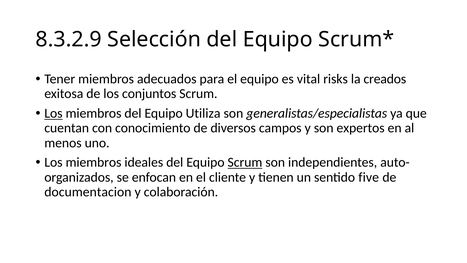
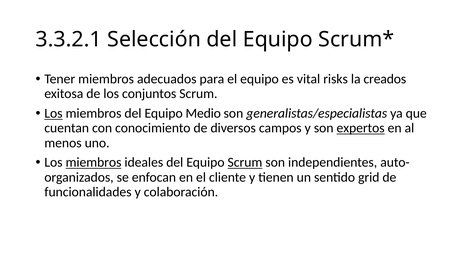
8.3.2.9: 8.3.2.9 -> 3.3.2.1 (69, 39)
Utiliza: Utiliza -> Medio (203, 113)
expertos underline: none -> present (361, 128)
miembros underline: none -> present (94, 162)
five: five -> grid (369, 177)
documentacion: documentacion -> funcionalidades (88, 192)
